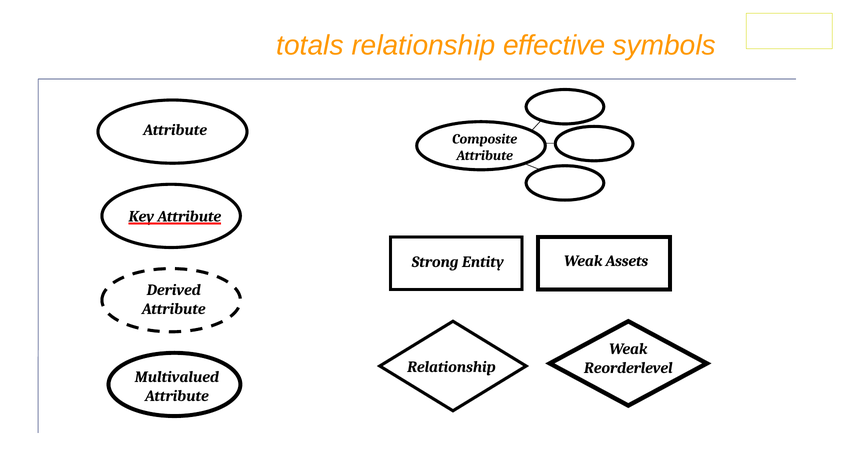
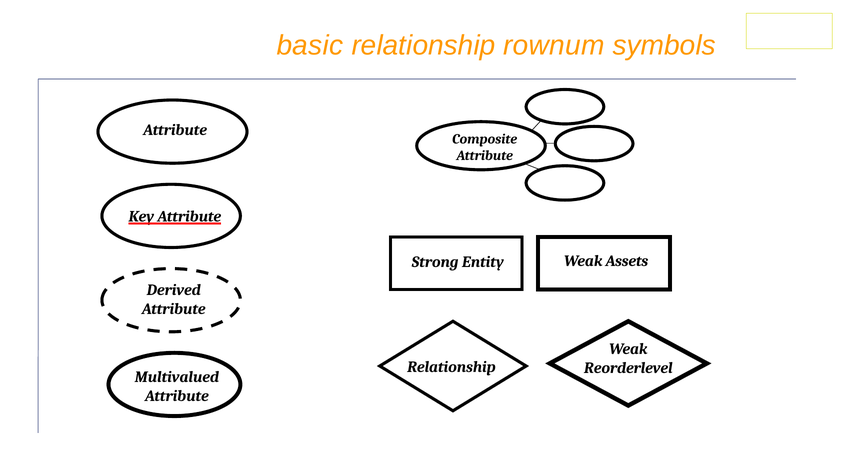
totals: totals -> basic (310, 46)
effective: effective -> rownum (554, 46)
